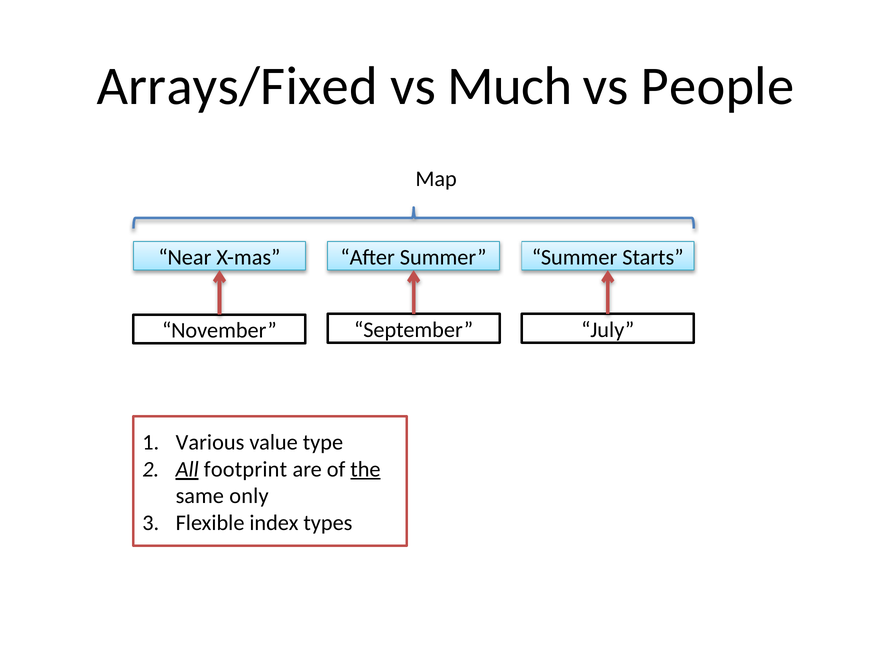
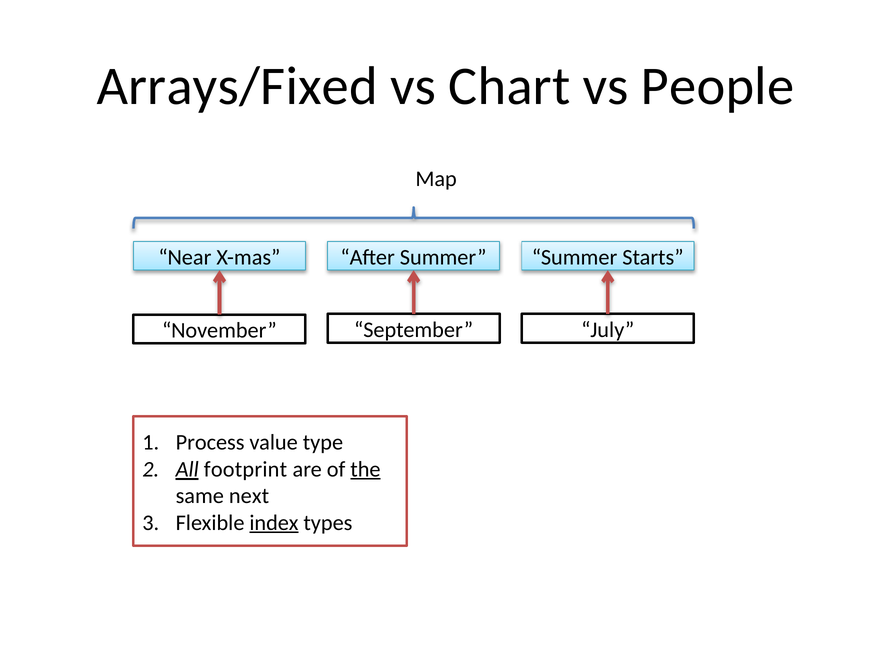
Much: Much -> Chart (509, 86)
Various: Various -> Process (210, 442)
only: only -> next (249, 496)
index underline: none -> present (274, 523)
